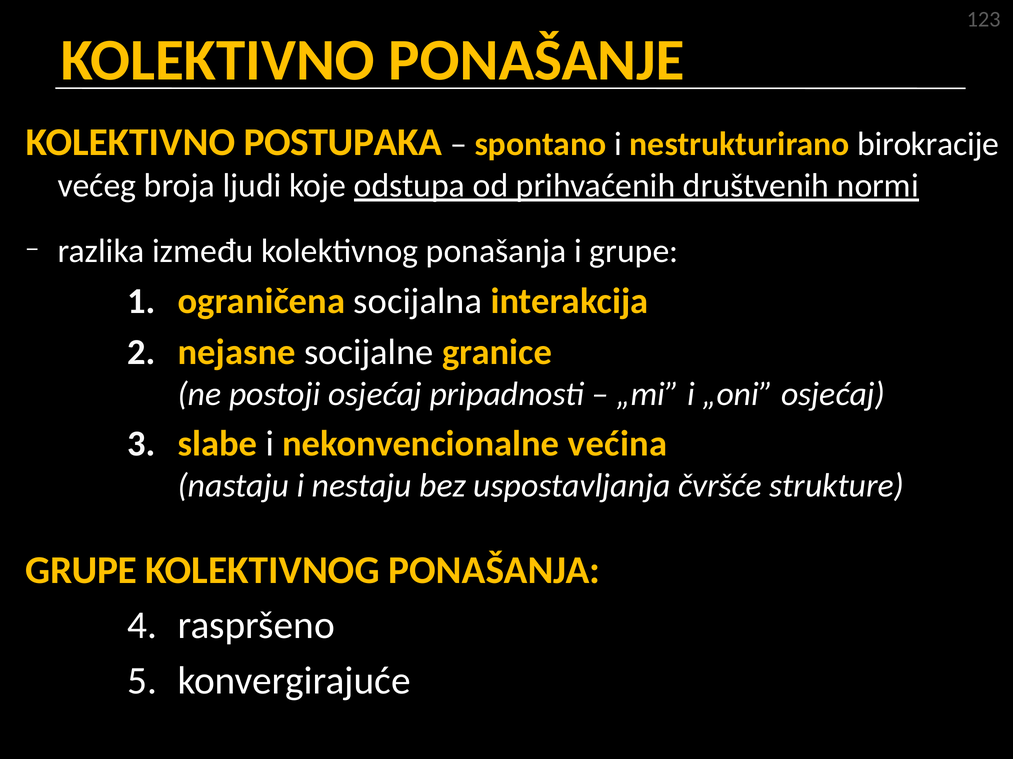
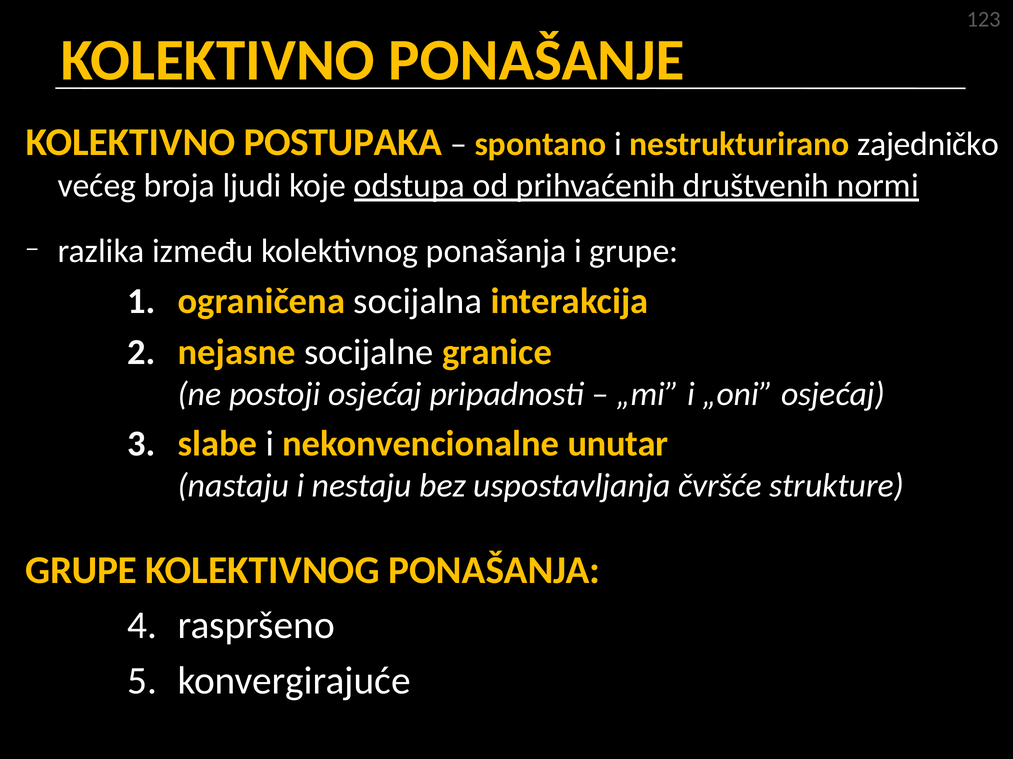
birokracije: birokracije -> zajedničko (928, 144)
većina: većina -> unutar (618, 444)
